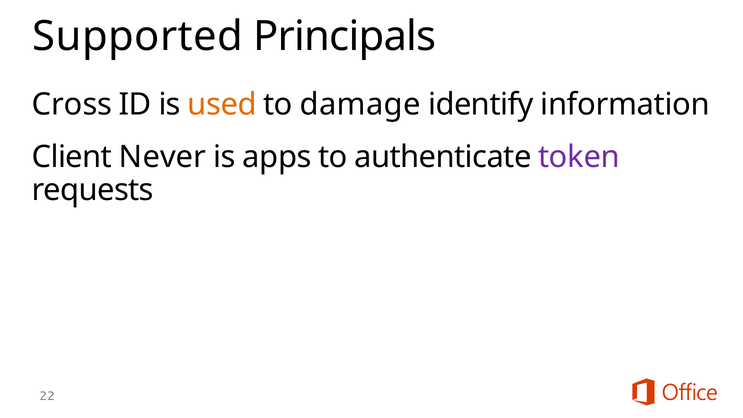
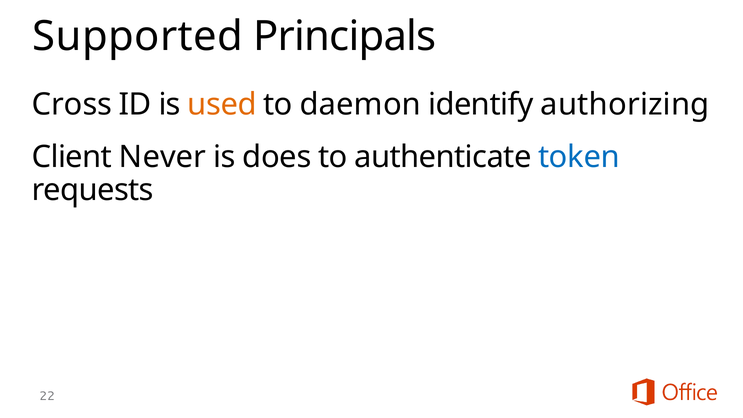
damage: damage -> daemon (360, 105)
information: information -> authorizing (625, 105)
apps: apps -> does (277, 157)
token colour: purple -> blue (579, 157)
